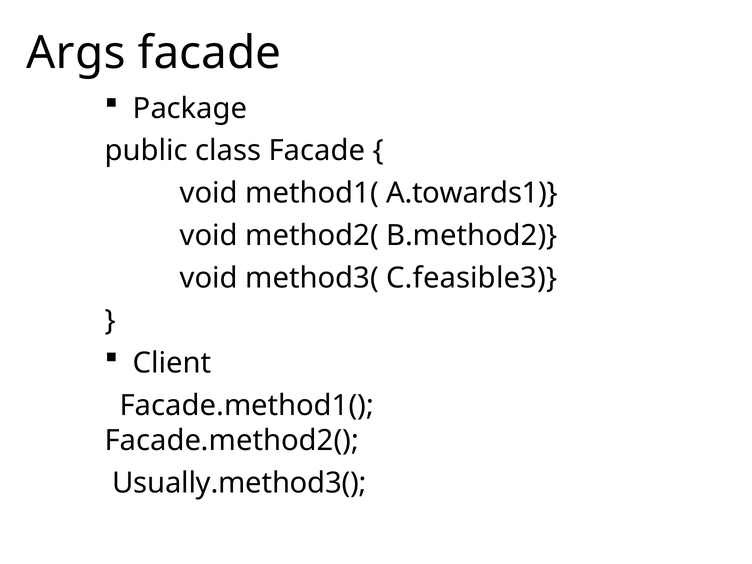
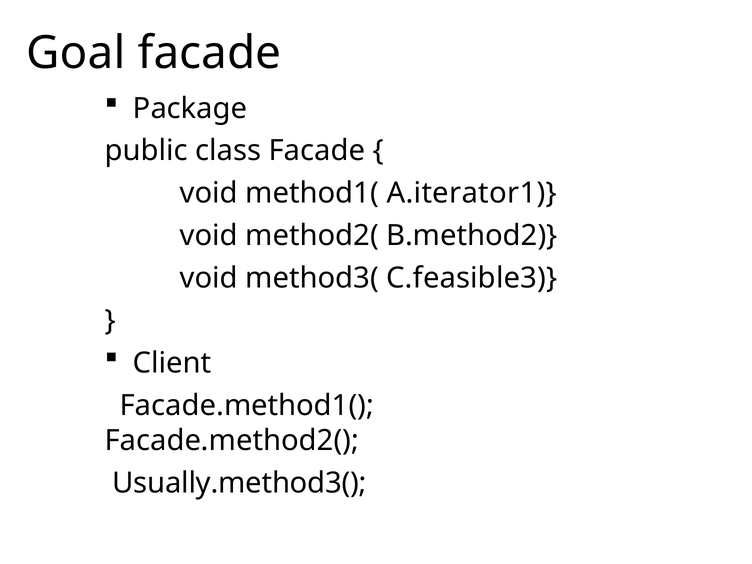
Args: Args -> Goal (76, 53)
A.towards1: A.towards1 -> A.iterator1 (472, 193)
